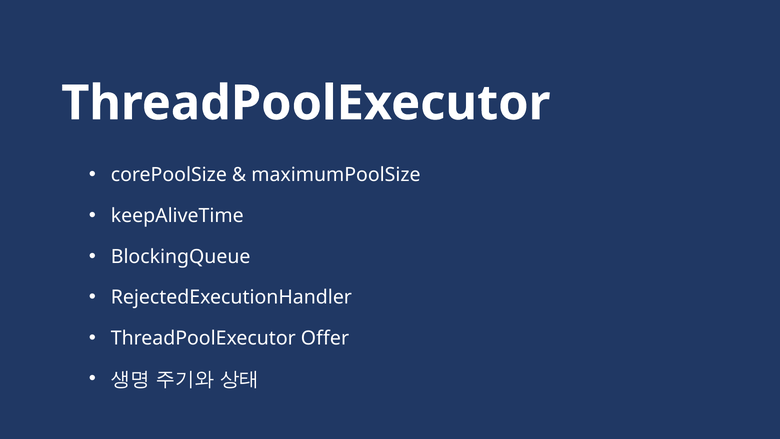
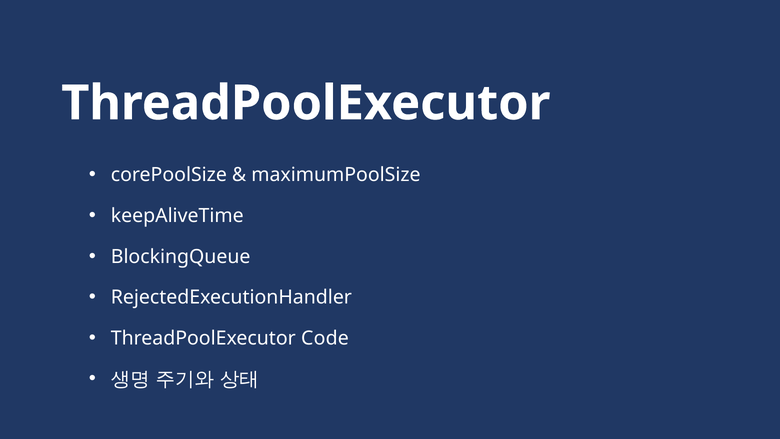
Offer: Offer -> Code (325, 338)
